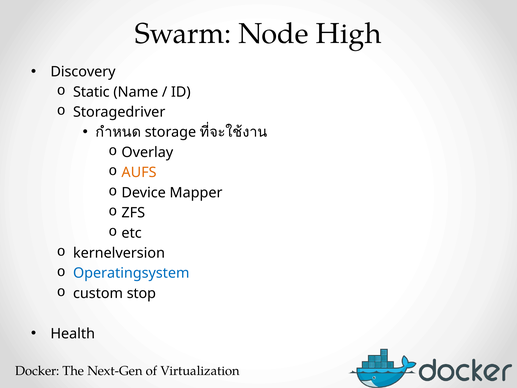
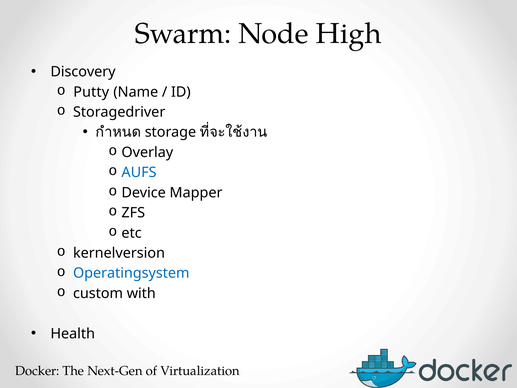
Static: Static -> Putty (91, 92)
AUFS colour: orange -> blue (139, 172)
stop: stop -> with (141, 293)
